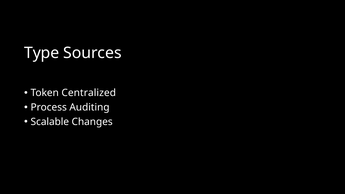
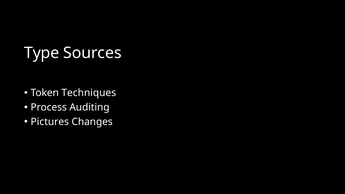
Centralized: Centralized -> Techniques (89, 93)
Scalable: Scalable -> Pictures (50, 122)
